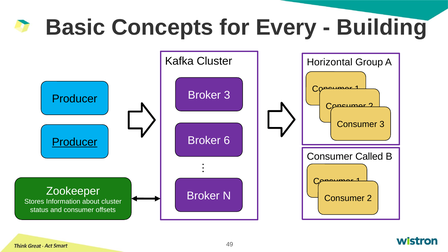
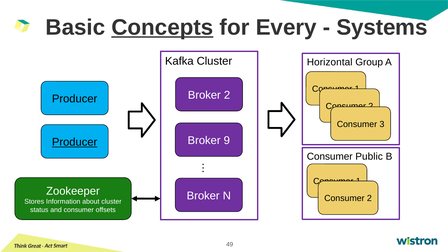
Concepts underline: none -> present (162, 28)
Building: Building -> Systems (382, 28)
Broker 3: 3 -> 2 (227, 95)
6: 6 -> 9 (227, 140)
Called: Called -> Public (369, 156)
